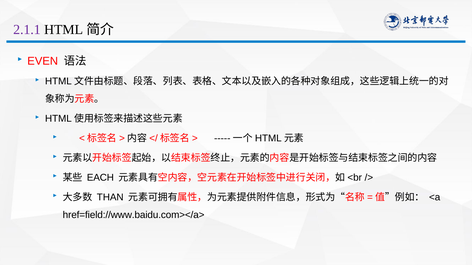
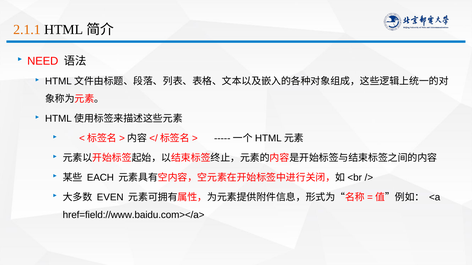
2.1.1 colour: purple -> orange (27, 30)
EVEN: EVEN -> NEED (43, 61)
THAN: THAN -> EVEN (110, 197)
